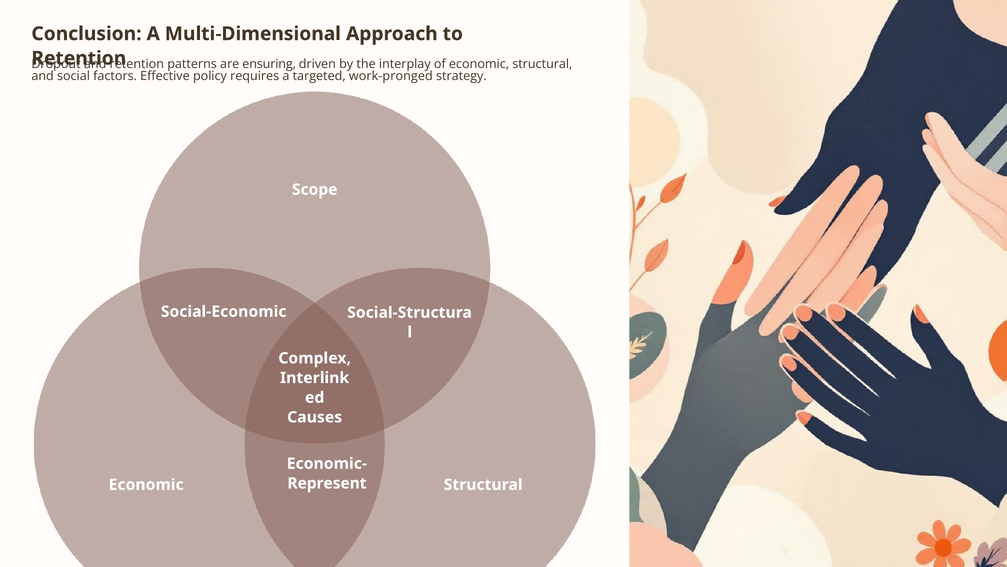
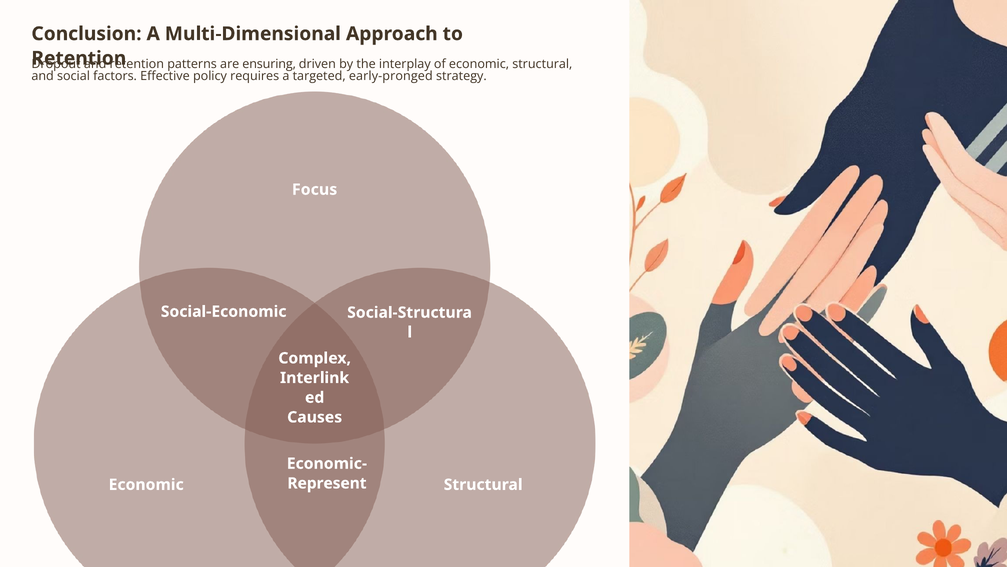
work-pronged: work-pronged -> early-pronged (391, 76)
Scope: Scope -> Focus (315, 189)
